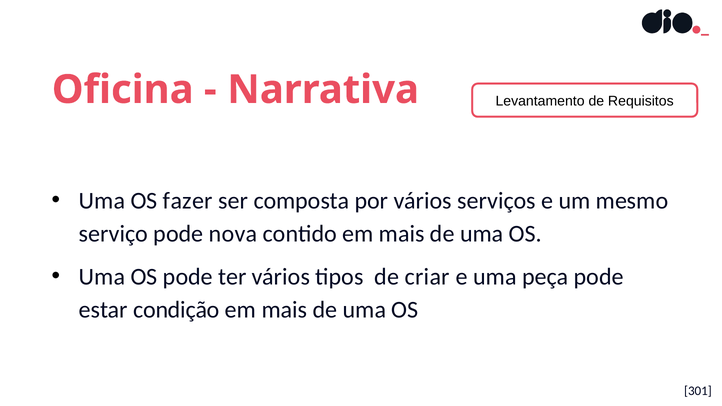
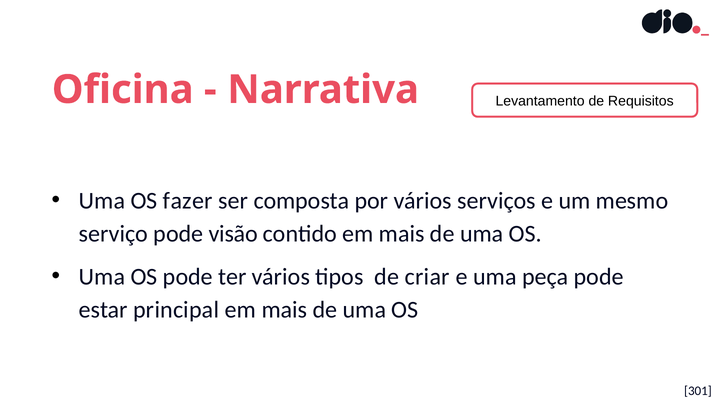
nova: nova -> visão (233, 234)
condição: condição -> principal (176, 310)
